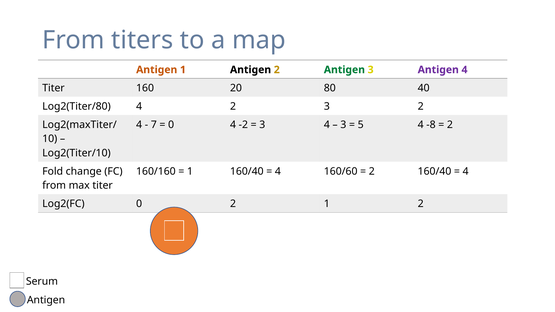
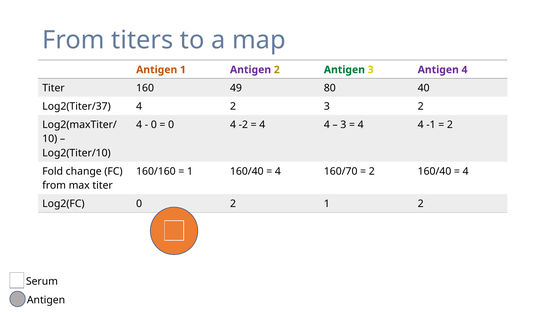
Antigen colour: black -> purple (251, 70)
20: 20 -> 49 (236, 88)
Log2(Titer/80: Log2(Titer/80 -> Log2(Titer/37 (77, 106)
7: 7 -> 0 (154, 125)
3: 3 -> 4 (262, 125)
5: 5 -> 4 (361, 125)
-8: -8 -> -1 (431, 125)
160/60: 160/60 -> 160/70 (341, 171)
